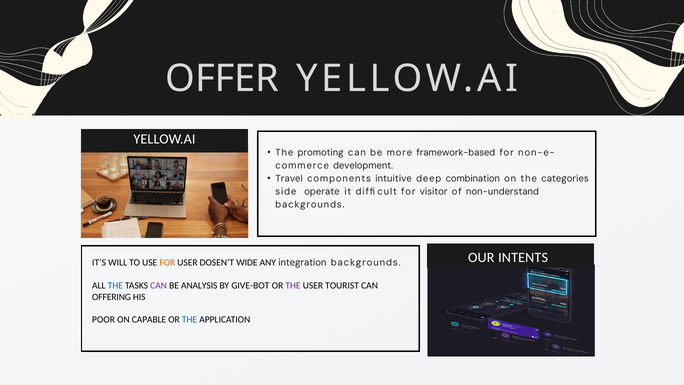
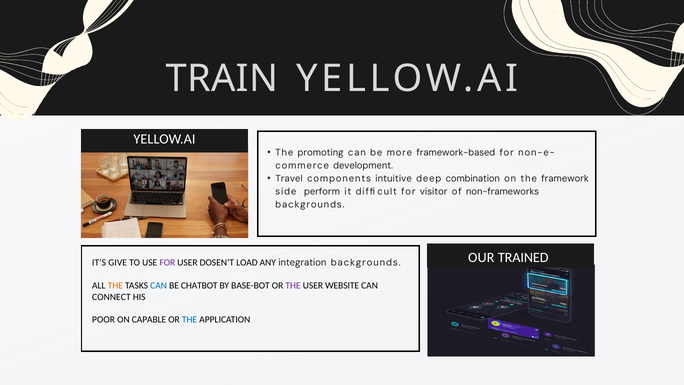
OFFER: OFFER -> TRAIN (222, 78)
categories: categories -> framework (565, 179)
operate: operate -> perform (322, 192)
non-understand: non-understand -> non-frameworks (503, 192)
INTENTS: INTENTS -> TRAINED (523, 257)
WILL: WILL -> GIVE (118, 262)
FOR colour: orange -> purple (167, 262)
WIDE: WIDE -> LOAD (247, 262)
THE colour: blue -> orange (115, 285)
CAN colour: purple -> blue (159, 285)
ANALYSIS: ANALYSIS -> CHATBOT (199, 285)
GIVE-BOT: GIVE-BOT -> BASE-BOT (250, 285)
TOURIST: TOURIST -> WEBSITE (342, 285)
OFFERING: OFFERING -> CONNECT (111, 297)
